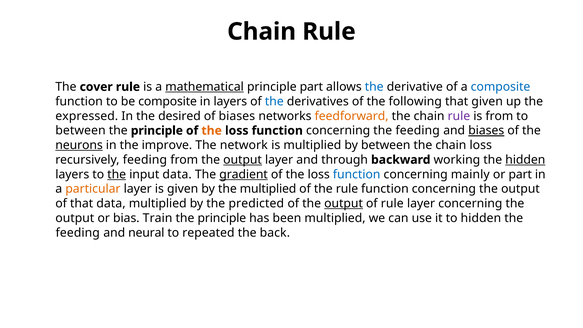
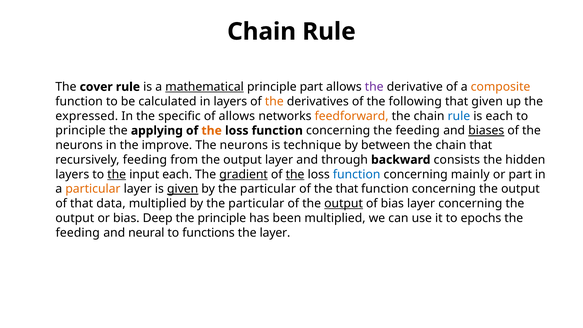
the colour: blue -> purple (374, 87)
composite colour: blue -> orange (501, 87)
be composite: composite -> calculated (167, 101)
the colour: blue -> orange (274, 101)
desired: desired -> specific (179, 116)
of biases: biases -> allows (237, 116)
rule colour: purple -> blue (459, 116)
is from: from -> each (499, 116)
between: between -> principle (81, 131)
principle: principle -> applying (157, 131)
neurons underline: present -> none (79, 145)
network: network -> neurons (244, 145)
is multiplied: multiplied -> technique (312, 145)
chain loss: loss -> that (481, 145)
output underline: present -> none (243, 160)
working: working -> consists (457, 160)
hidden underline: present -> none (525, 160)
input data: data -> each (177, 174)
the underline: none -> present (295, 174)
given underline: none -> present (183, 189)
multiplied: multiplied -> particular (268, 189)
the rule: rule -> that (347, 189)
multiplied by the predicted: predicted -> particular (256, 203)
of rule: rule -> bias (392, 203)
Train: Train -> Deep (158, 218)
to hidden: hidden -> epochs (481, 218)
repeated: repeated -> functions (209, 233)
the back: back -> layer (275, 233)
